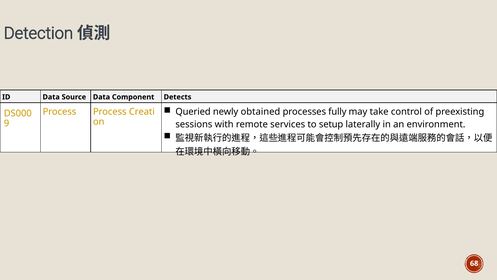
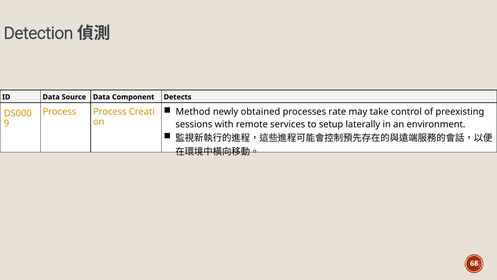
Queried: Queried -> Method (193, 112)
fully: fully -> rate (337, 112)
